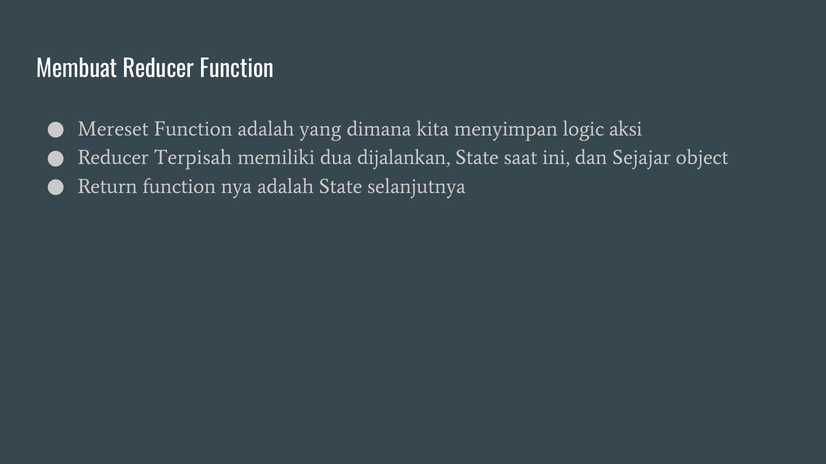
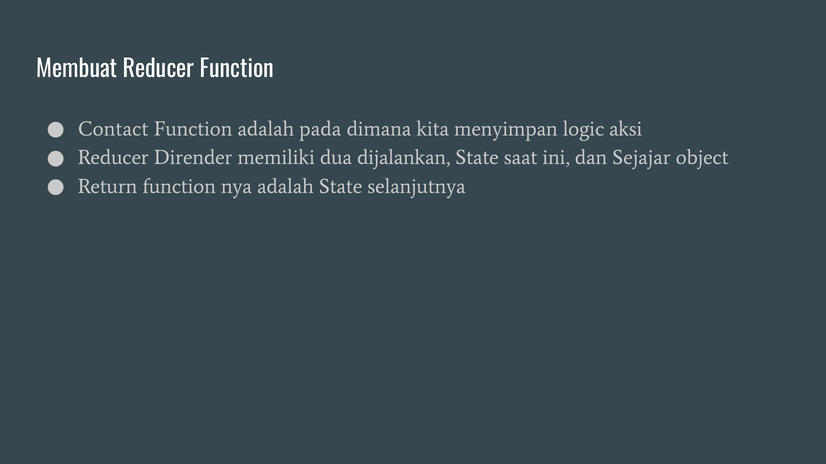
Mereset: Mereset -> Contact (113, 129)
yang: yang -> pada (320, 129)
Terpisah: Terpisah -> Dirender (193, 158)
